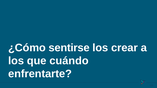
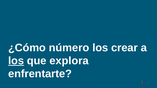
sentirse: sentirse -> número (69, 48)
los underline: none -> present (16, 61)
cuándo: cuándo -> explora (69, 61)
